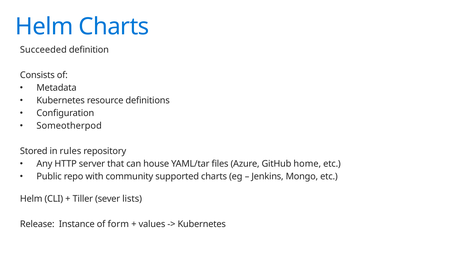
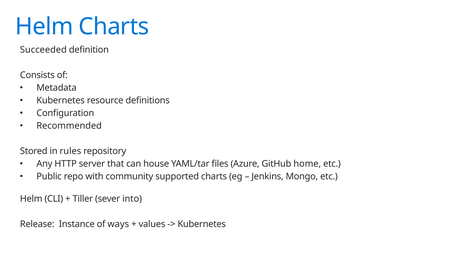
Someotherpod: Someotherpod -> Recommended (69, 125)
lists: lists -> into (132, 199)
form: form -> ways (118, 224)
